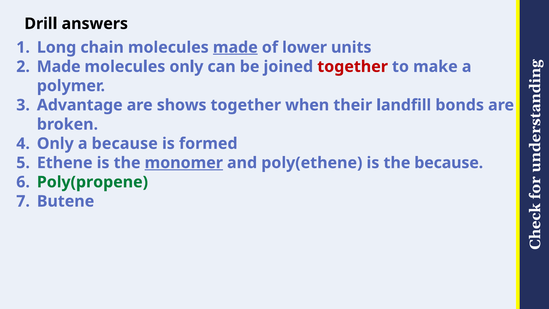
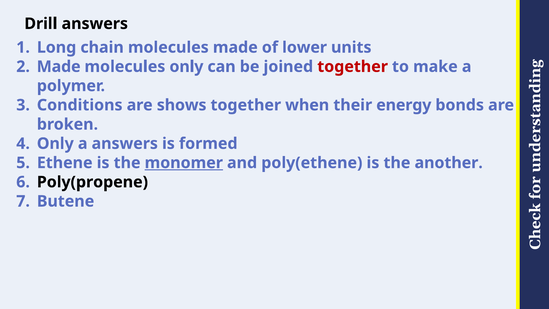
made underline: present -> none (235, 47)
Advantage: Advantage -> Conditions (80, 105)
landfill: landfill -> energy (404, 105)
a because: because -> answers (125, 143)
the because: because -> another (449, 163)
Poly(propene colour: green -> black (92, 182)
